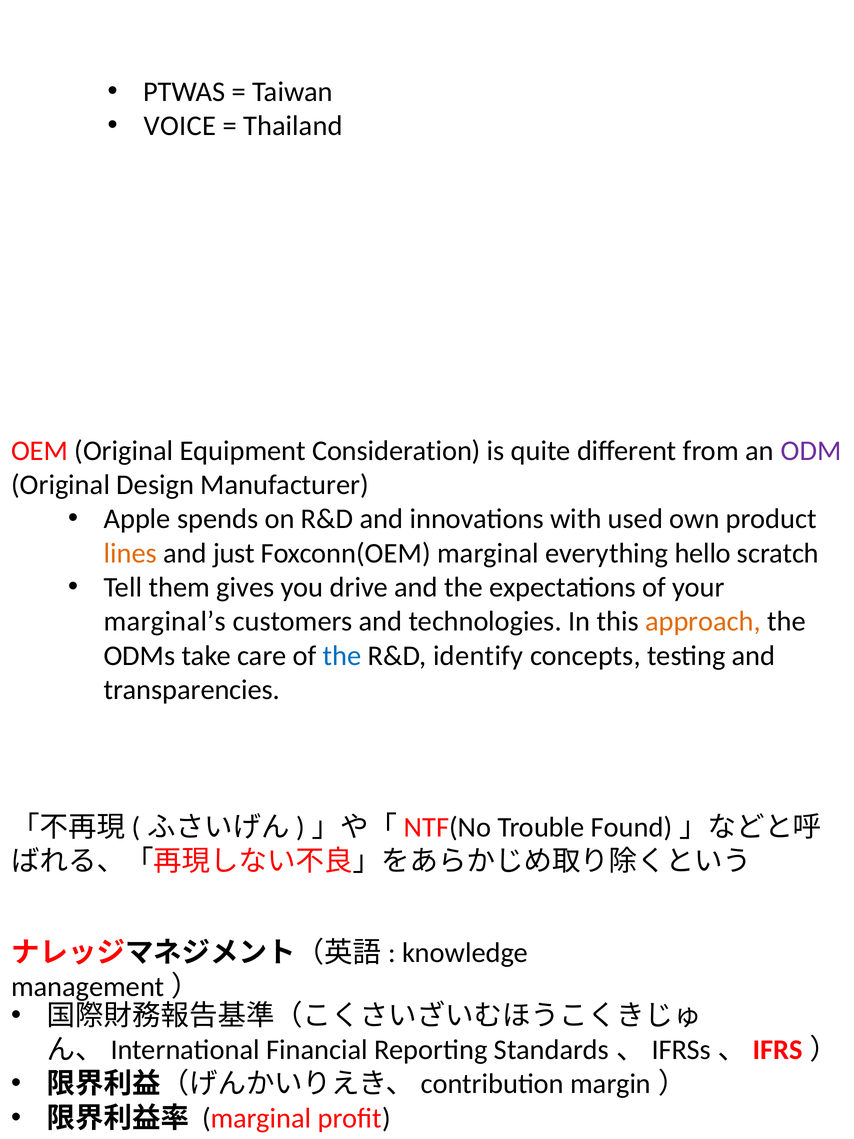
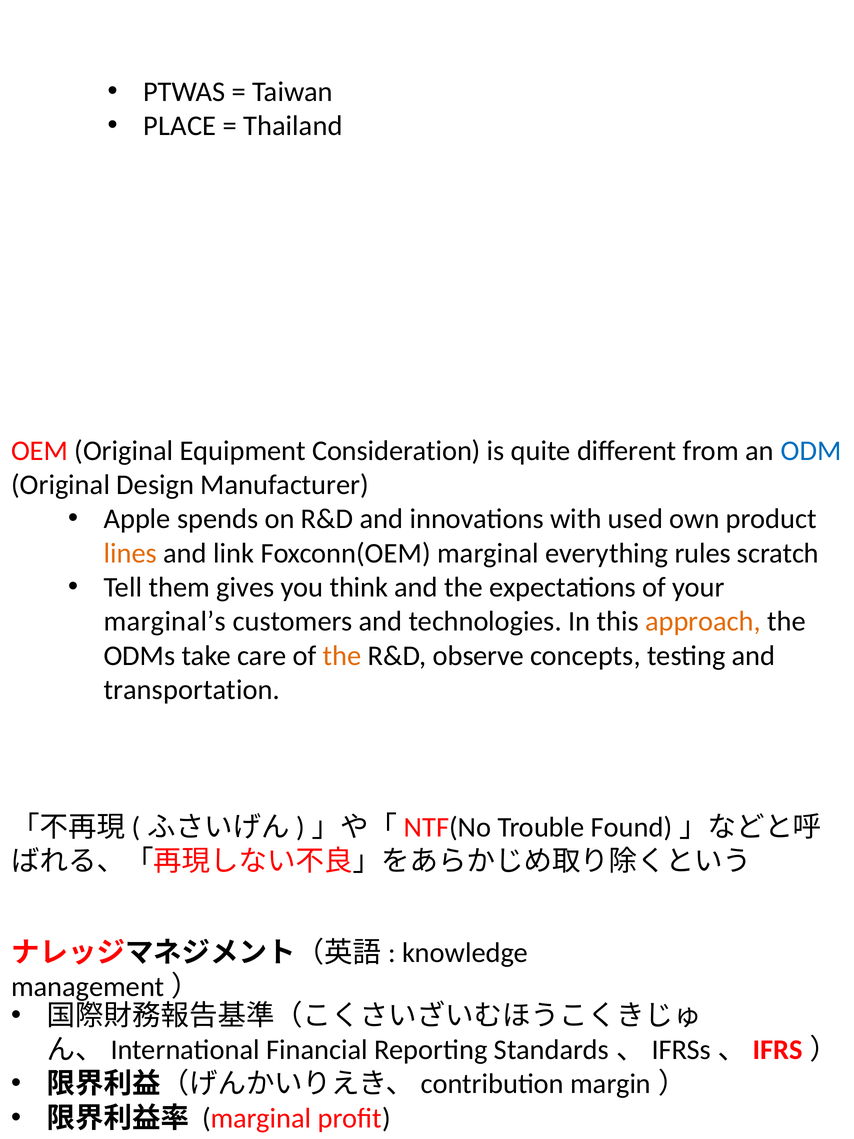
VOICE: VOICE -> PLACE (180, 126)
ODM colour: purple -> blue (811, 451)
just: just -> link (234, 553)
hello: hello -> rules (703, 553)
drive: drive -> think (359, 587)
the colour: blue -> orange (342, 655)
identify: identify -> observe (478, 655)
transparencies: transparencies -> transportation (192, 690)
